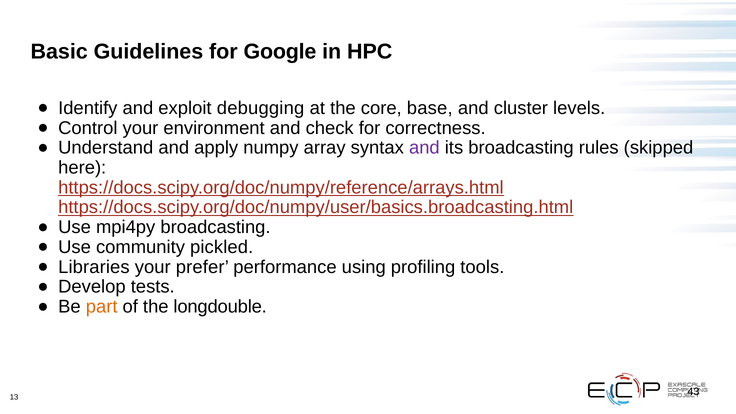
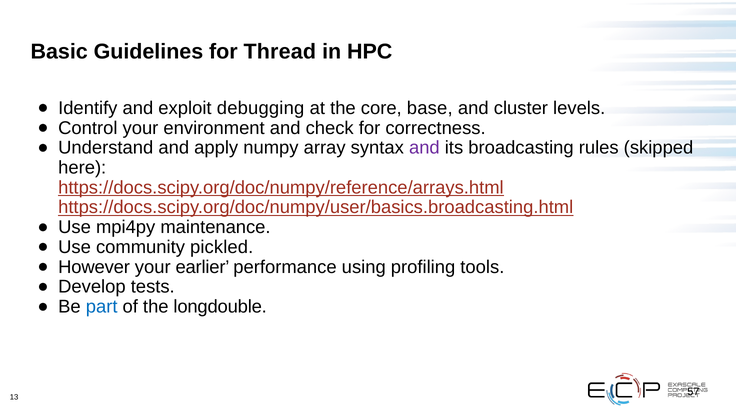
Google: Google -> Thread (280, 52)
mpi4py broadcasting: broadcasting -> maintenance (215, 227)
Libraries: Libraries -> However (94, 267)
prefer: prefer -> earlier (202, 267)
part colour: orange -> blue (102, 307)
43: 43 -> 57 (693, 392)
